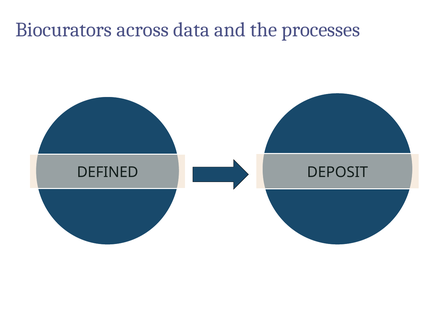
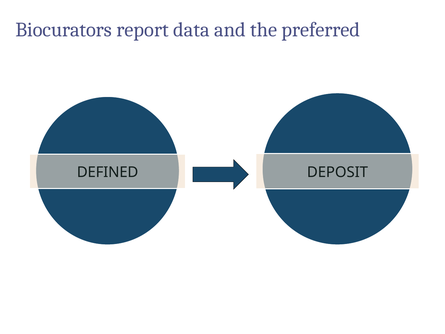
across: across -> report (143, 30)
processes: processes -> preferred (321, 30)
